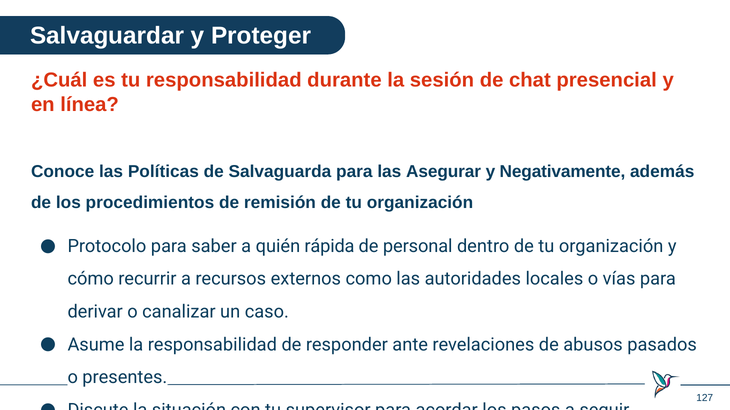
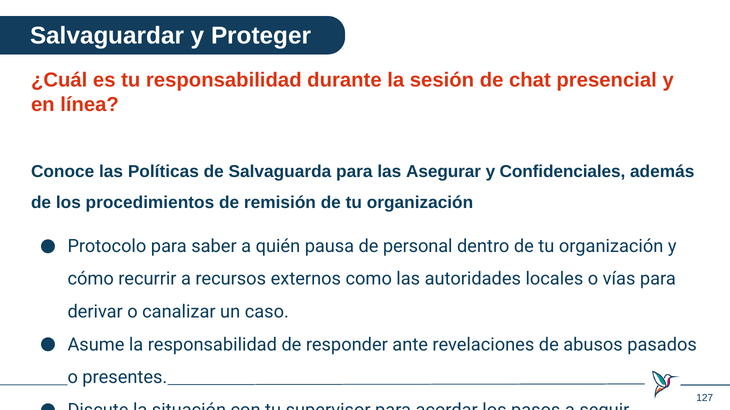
Negativamente: Negativamente -> Confidenciales (562, 172)
rápida: rápida -> pausa (329, 246)
